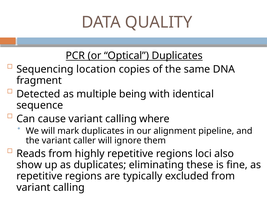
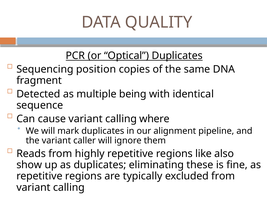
location: location -> position (96, 69)
loci: loci -> like (204, 153)
